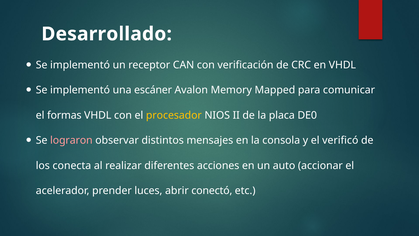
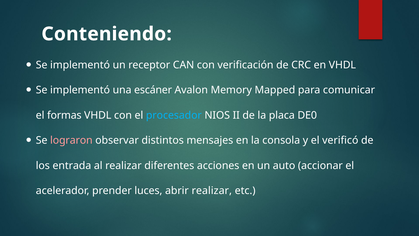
Desarrollado: Desarrollado -> Conteniendo (107, 34)
procesador colour: yellow -> light blue (174, 115)
conecta: conecta -> entrada (72, 165)
abrir conectó: conectó -> realizar (212, 191)
